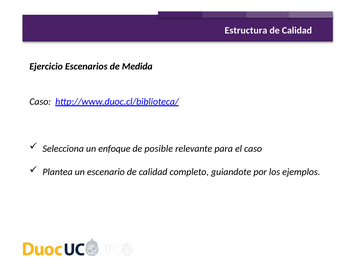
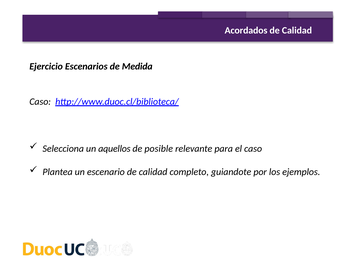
Estructura: Estructura -> Acordados (246, 31)
enfoque: enfoque -> aquellos (114, 149)
